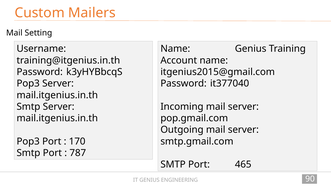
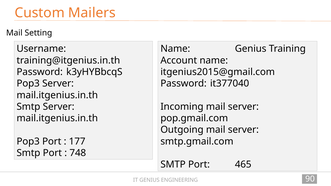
170: 170 -> 177 (77, 142)
787: 787 -> 748 (78, 153)
